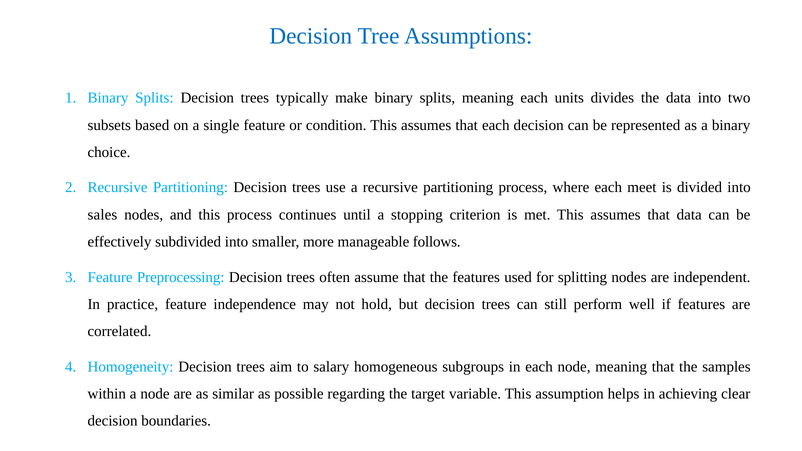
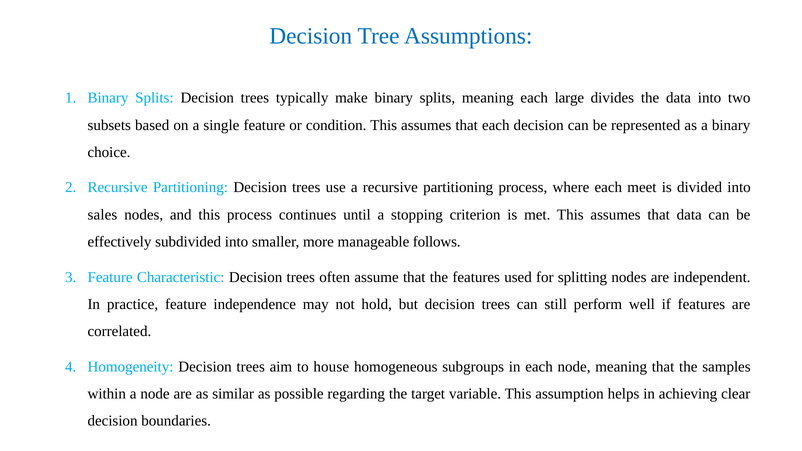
units: units -> large (569, 98)
Preprocessing: Preprocessing -> Characteristic (181, 277)
salary: salary -> house (331, 367)
